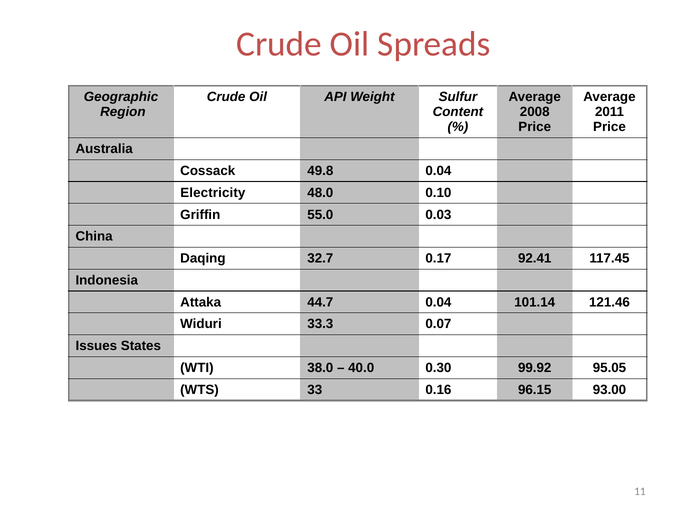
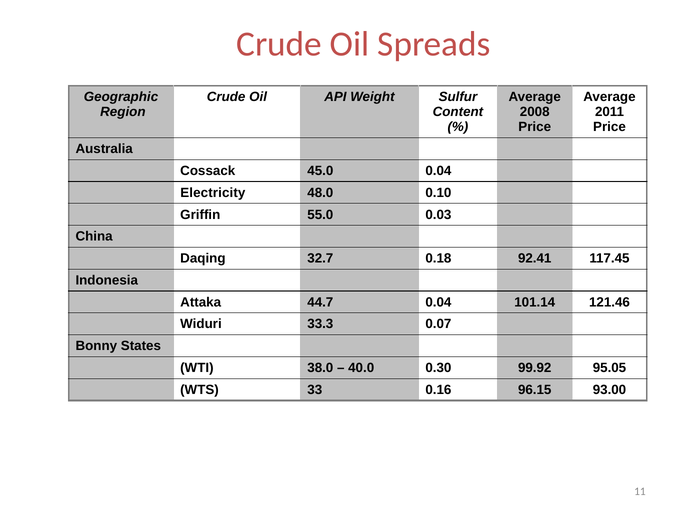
49.8: 49.8 -> 45.0 (320, 171)
0.17: 0.17 -> 0.18 (438, 259)
Issues: Issues -> Bonny (96, 346)
